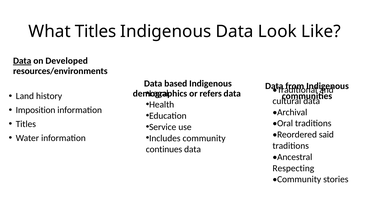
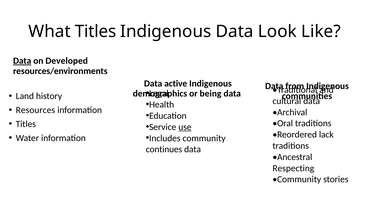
based: based -> active (176, 83)
refers: refers -> being (211, 94)
Imposition: Imposition -> Resources (35, 110)
use underline: none -> present (185, 127)
said: said -> lack (326, 134)
